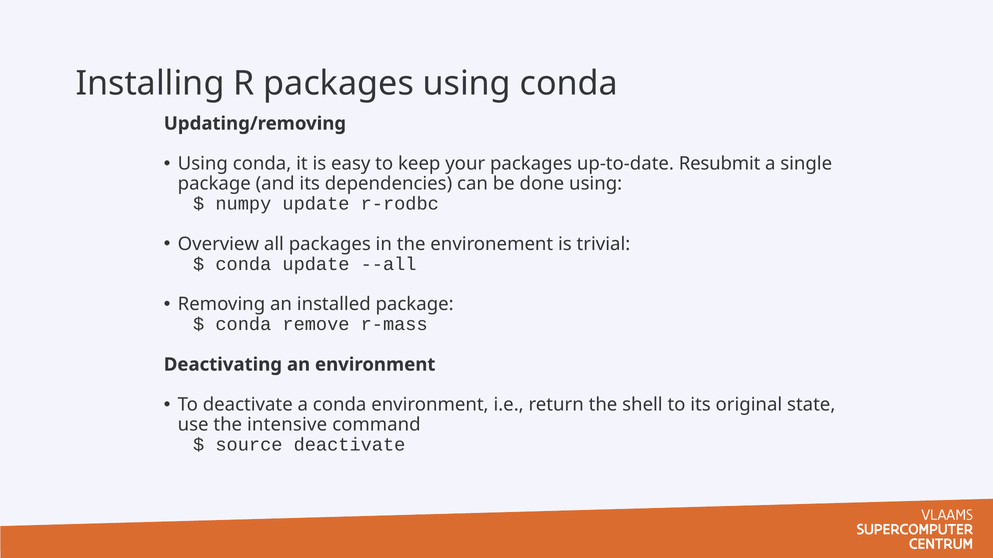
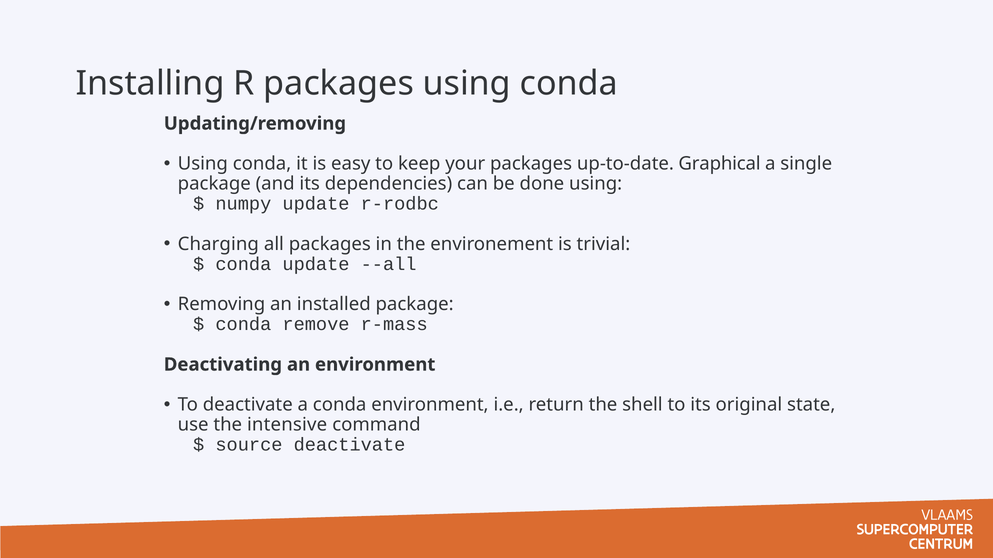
Resubmit: Resubmit -> Graphical (720, 164)
Overview: Overview -> Charging (218, 244)
